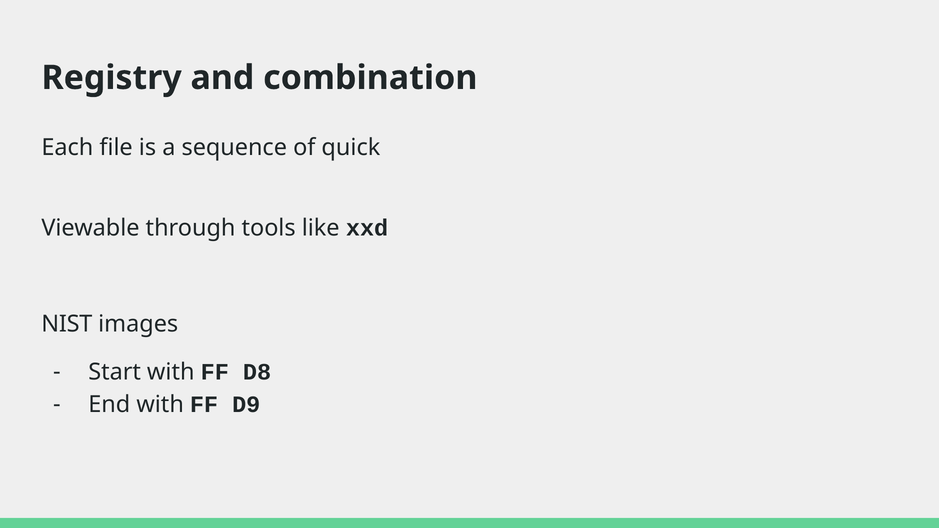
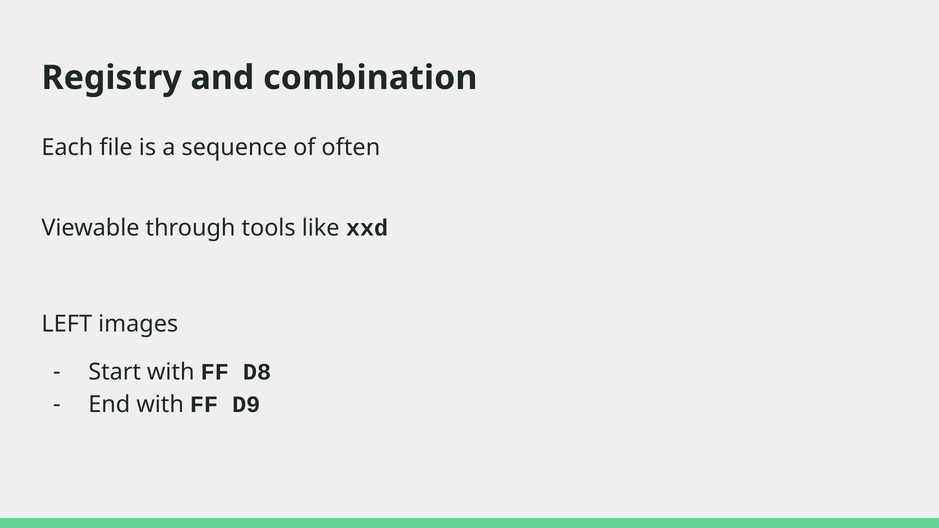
quick: quick -> often (351, 148)
NIST: NIST -> LEFT (67, 324)
